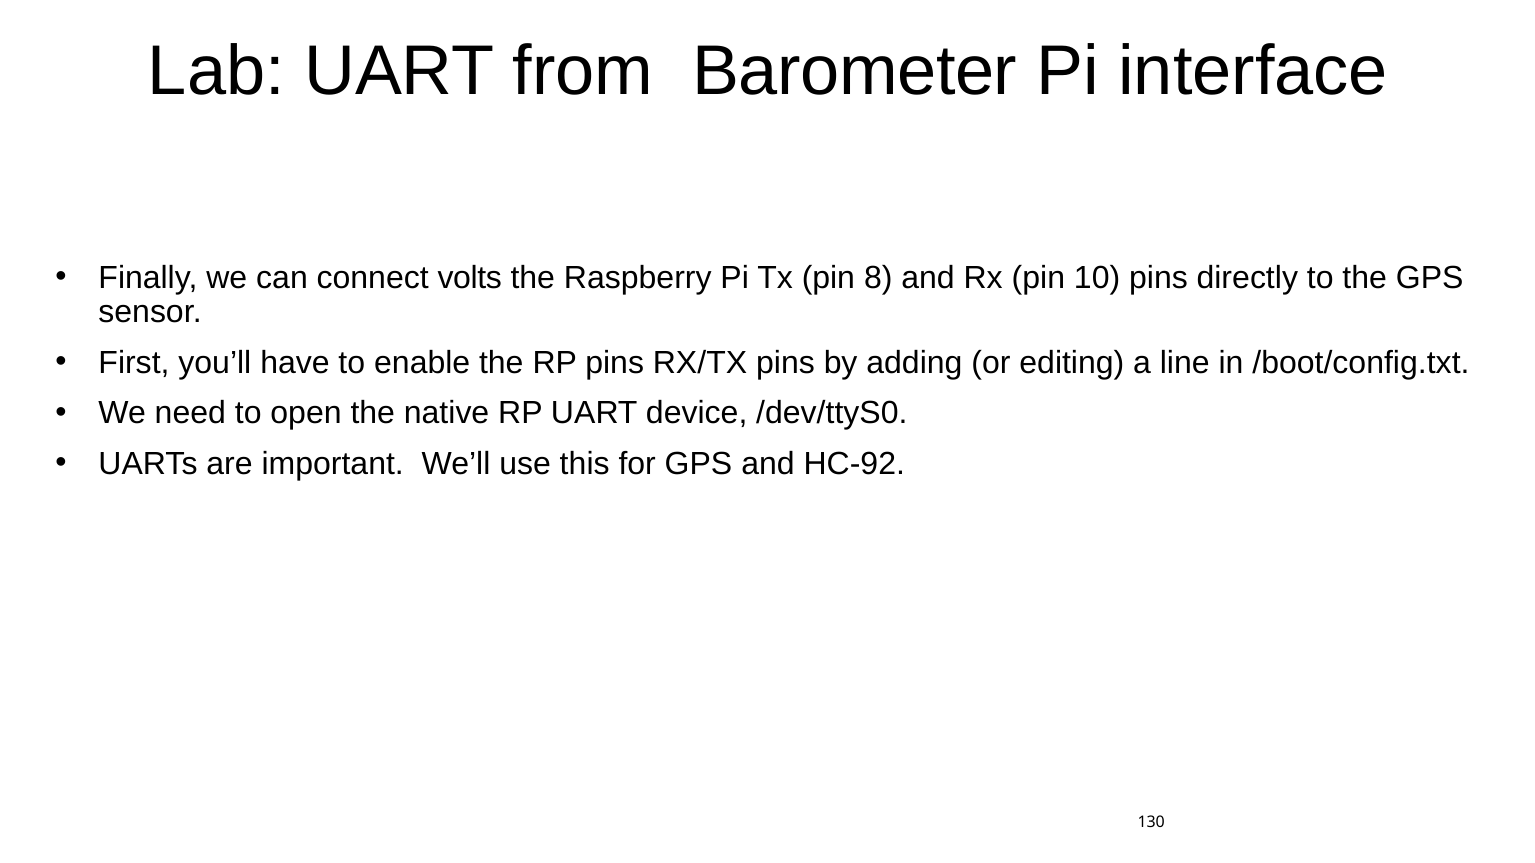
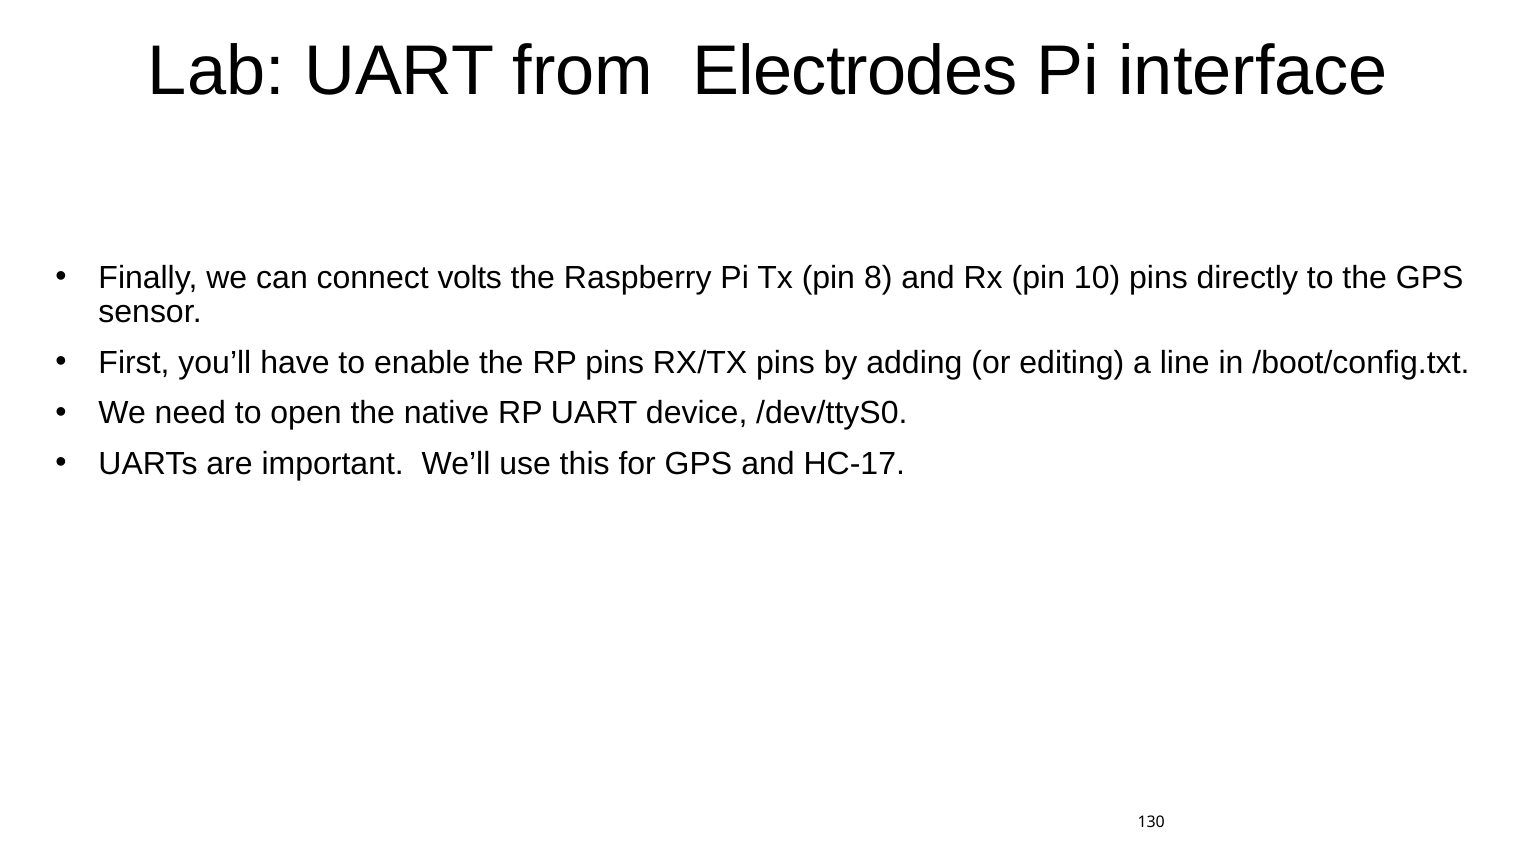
Barometer: Barometer -> Electrodes (855, 71)
HC-92: HC-92 -> HC-17 (854, 464)
